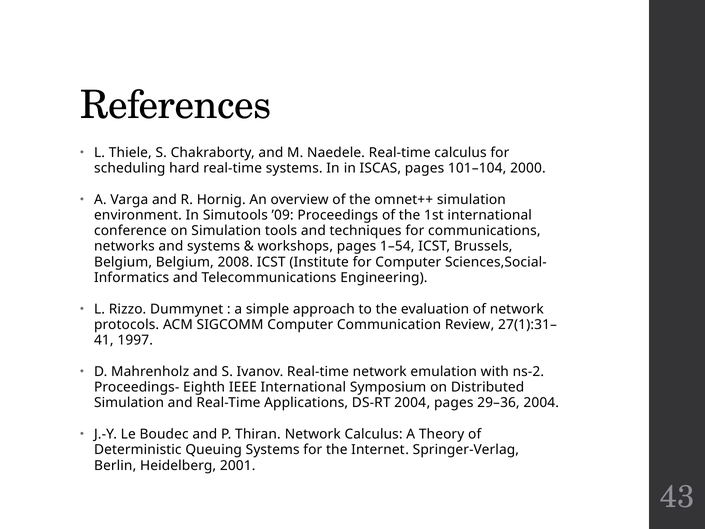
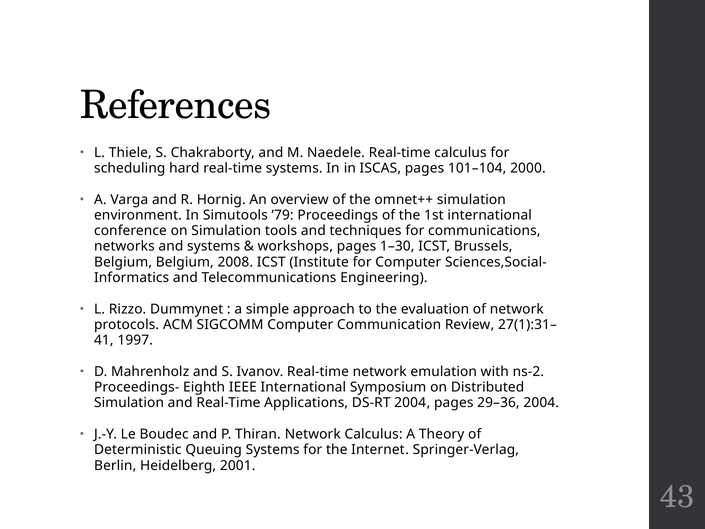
’09: ’09 -> ’79 (283, 215)
1–54: 1–54 -> 1–30 (397, 246)
